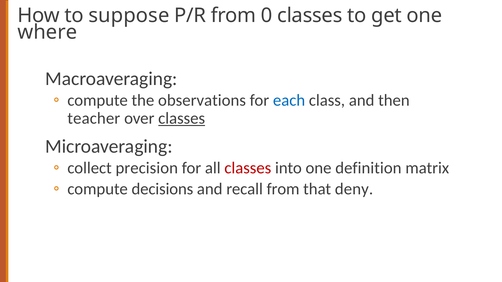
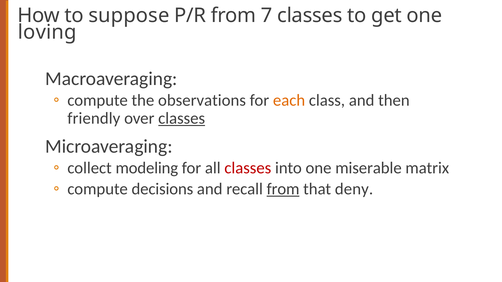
0: 0 -> 7 (267, 16)
where: where -> loving (47, 32)
each colour: blue -> orange (289, 100)
teacher: teacher -> friendly (94, 119)
precision: precision -> modeling (147, 168)
definition: definition -> miserable (368, 168)
from underline: none -> present (283, 189)
